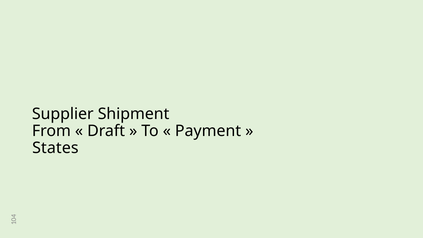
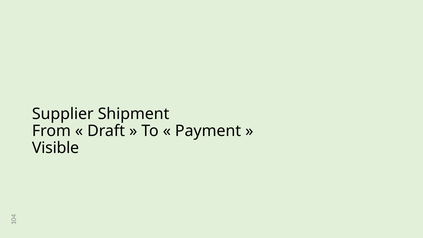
States: States -> Visible (56, 148)
